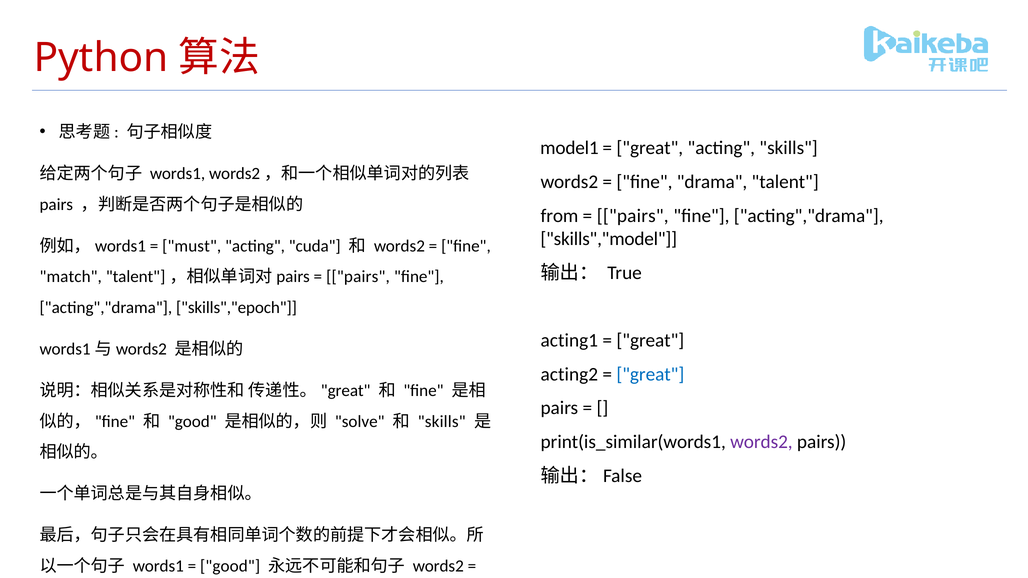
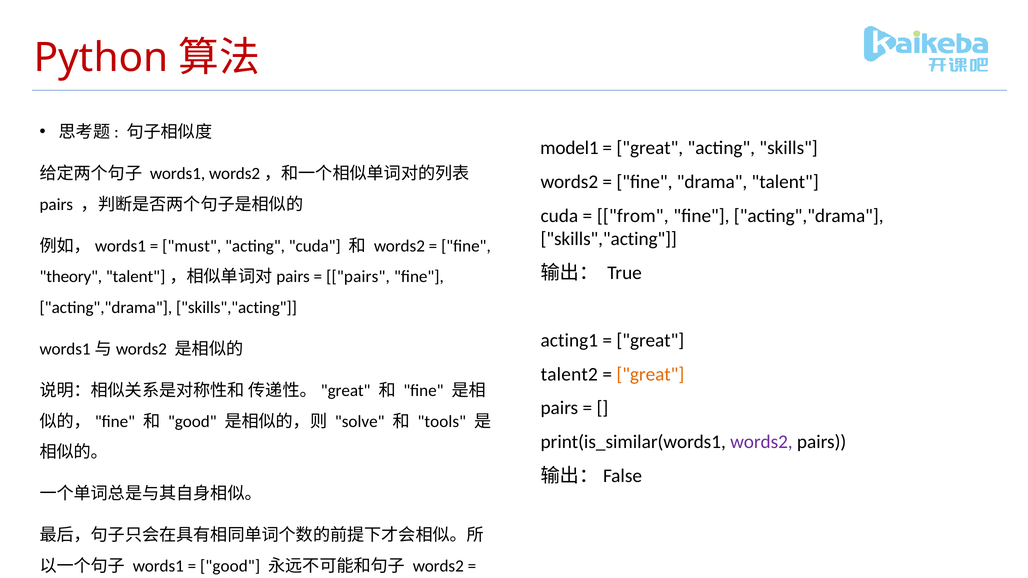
from: from -> cuda (559, 216)
pairs: pairs -> from (633, 216)
skills","model: skills","model -> skills","acting (609, 239)
match: match -> theory (71, 277)
skills","epoch: skills","epoch -> skills","acting (236, 308)
acting2: acting2 -> talent2 (569, 374)
great colour: blue -> orange (650, 374)
skills: skills -> tools (442, 422)
